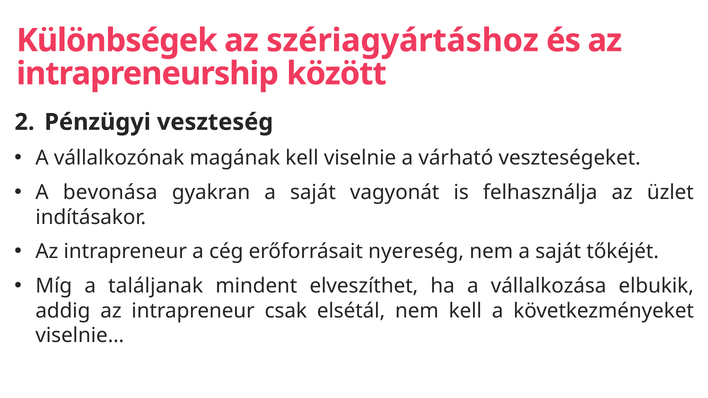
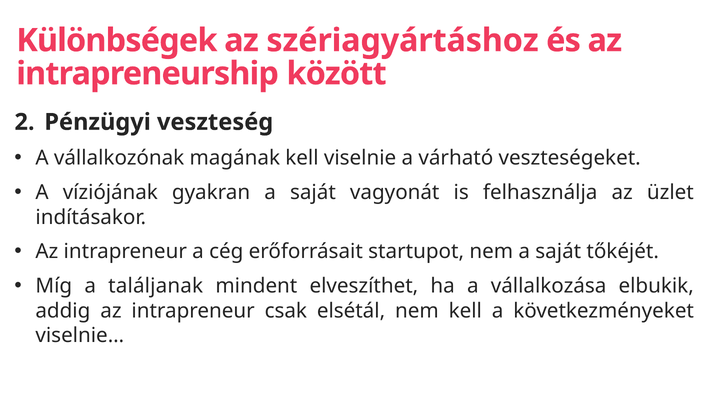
bevonása: bevonása -> víziójának (110, 193)
nyereség: nyereség -> startupot (416, 252)
